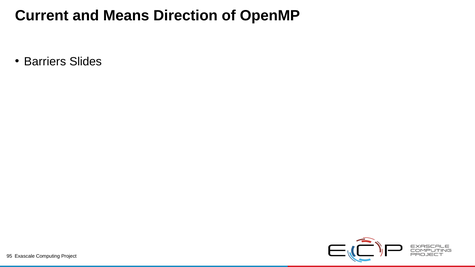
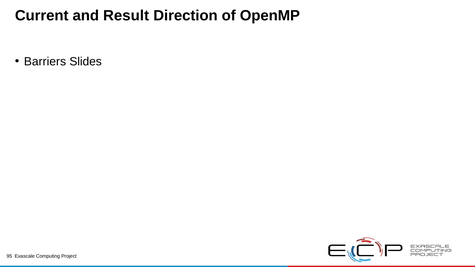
Means: Means -> Result (126, 16)
